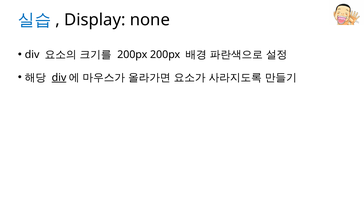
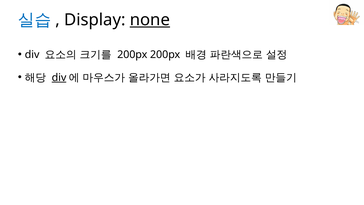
none underline: none -> present (150, 20)
